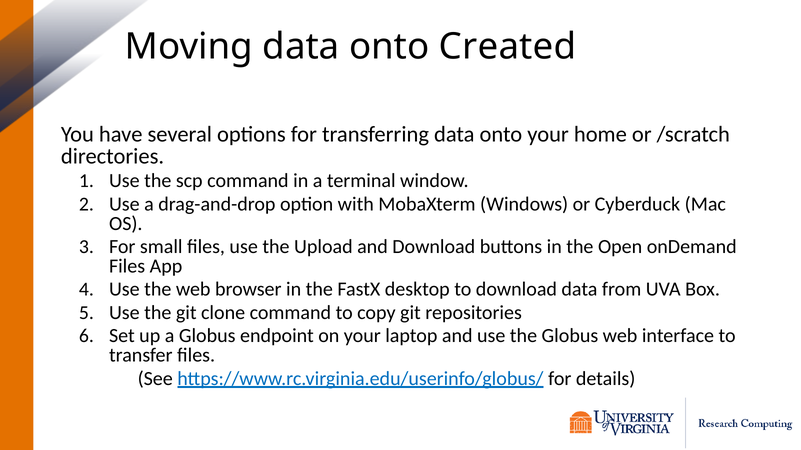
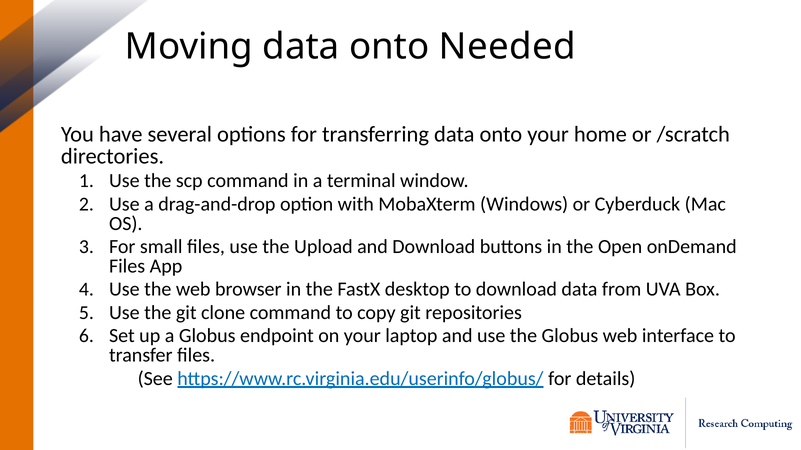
Created: Created -> Needed (507, 47)
